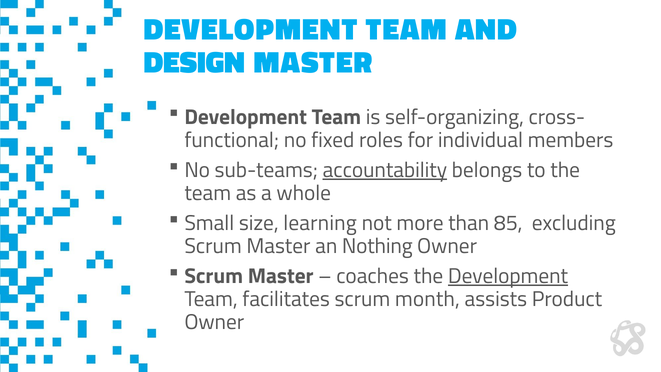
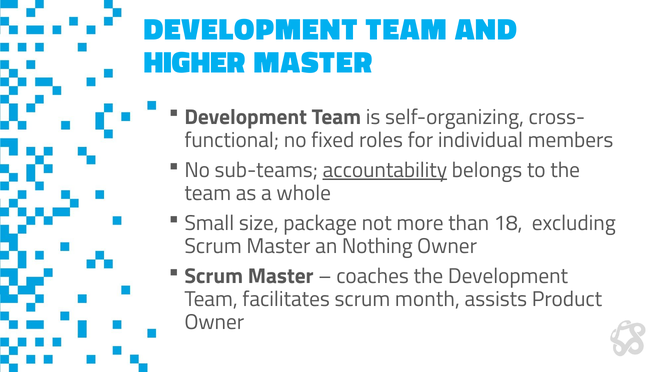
DESIGN: DESIGN -> HIGHER (194, 63)
learning: learning -> package (320, 223)
85: 85 -> 18 (508, 223)
Development underline: present -> none (508, 276)
